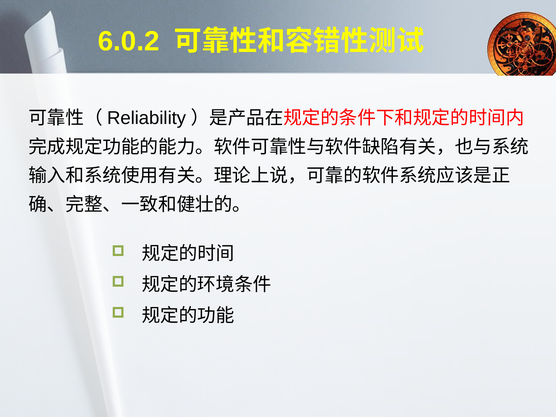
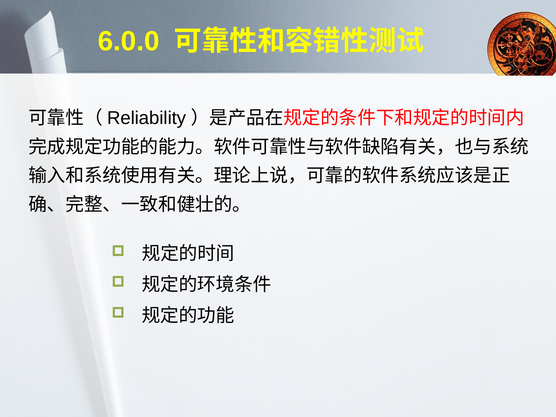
6.0.2: 6.0.2 -> 6.0.0 (129, 41)
